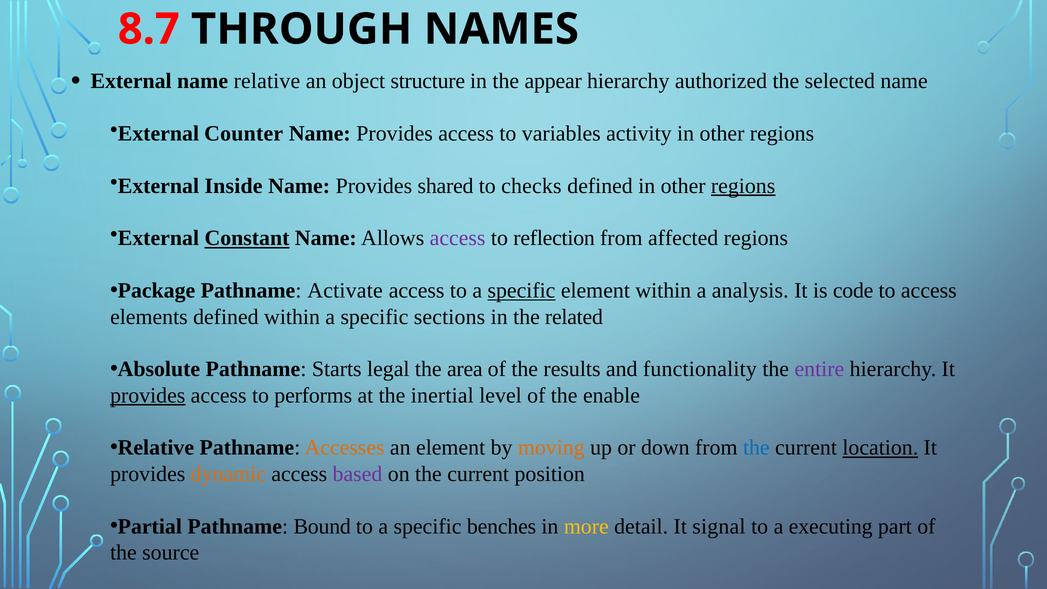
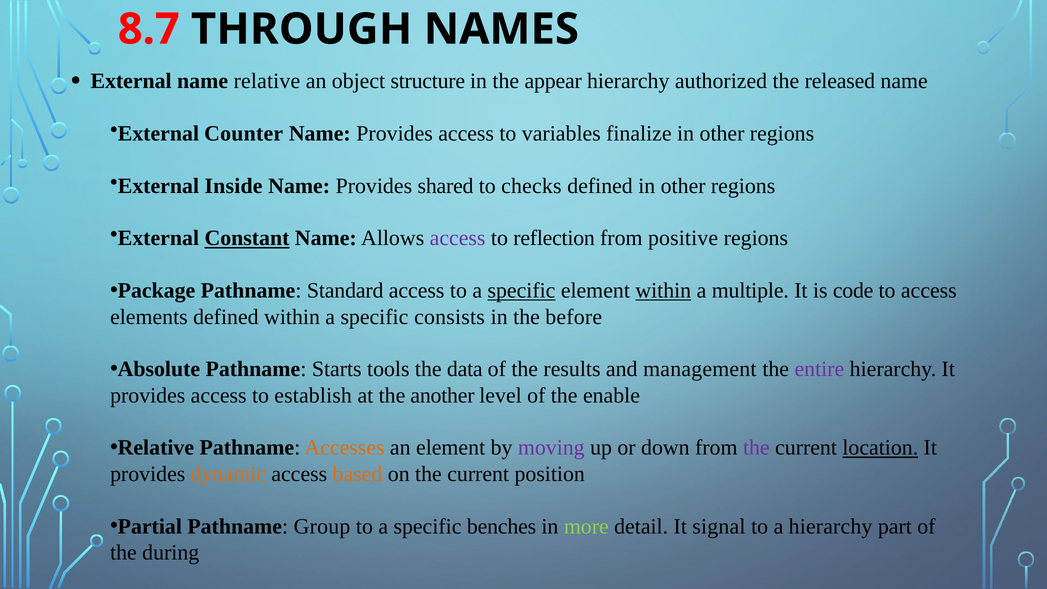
selected: selected -> released (840, 81)
activity: activity -> finalize (639, 134)
regions underline: present -> none (743, 186)
affected: affected -> positive (683, 238)
Activate: Activate -> Standard (345, 291)
within underline: none -> present (663, 291)
analysis: analysis -> multiple (750, 291)
sections: sections -> consists (449, 317)
related: related -> before (574, 317)
legal: legal -> tools (388, 369)
area: area -> data (465, 369)
functionality: functionality -> management (700, 369)
provides underline: present -> none (148, 395)
performs: performs -> establish (313, 395)
inertial: inertial -> another (442, 395)
moving colour: orange -> purple (551, 448)
the colour: blue -> purple (756, 448)
based colour: purple -> orange (357, 474)
Bound: Bound -> Group (322, 526)
more colour: yellow -> light green (586, 526)
a executing: executing -> hierarchy (831, 526)
source: source -> during (171, 552)
